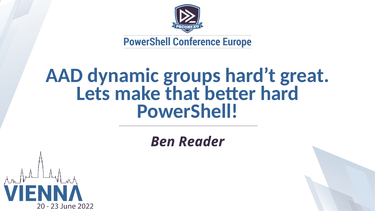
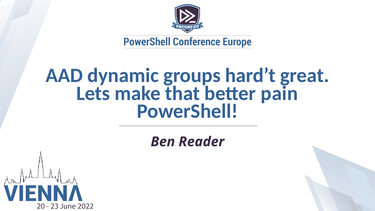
hard: hard -> pain (279, 93)
